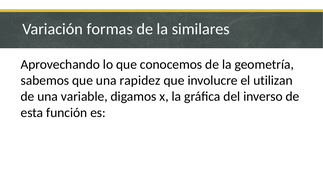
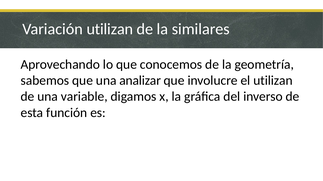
Variación formas: formas -> utilizan (110, 29)
rapidez: rapidez -> analizar (140, 81)
